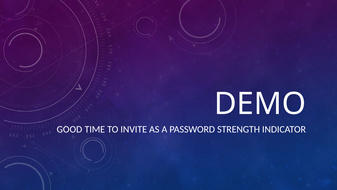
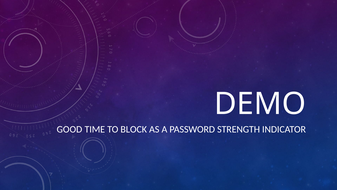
INVITE: INVITE -> BLOCK (134, 129)
